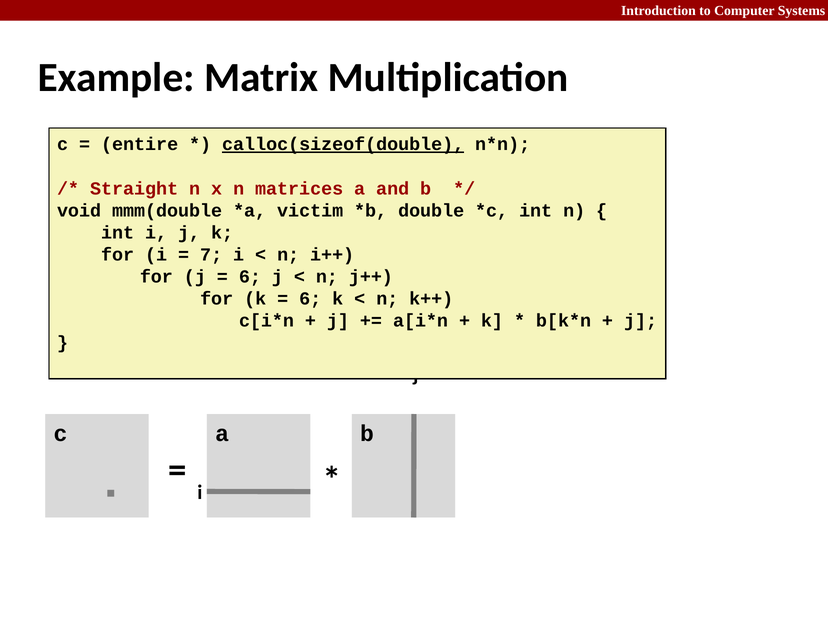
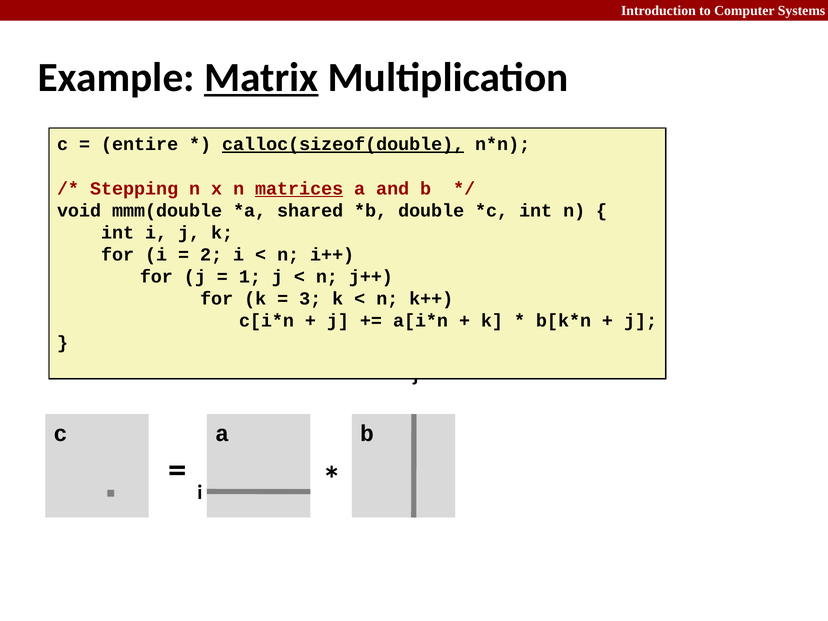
Matrix underline: none -> present (261, 78)
Straight: Straight -> Stepping (134, 188)
matrices underline: none -> present (299, 188)
victim: victim -> shared (310, 211)
7: 7 -> 2 (211, 255)
6: 6 -> 1 (250, 277)
6: 6 -> 3 (310, 299)
